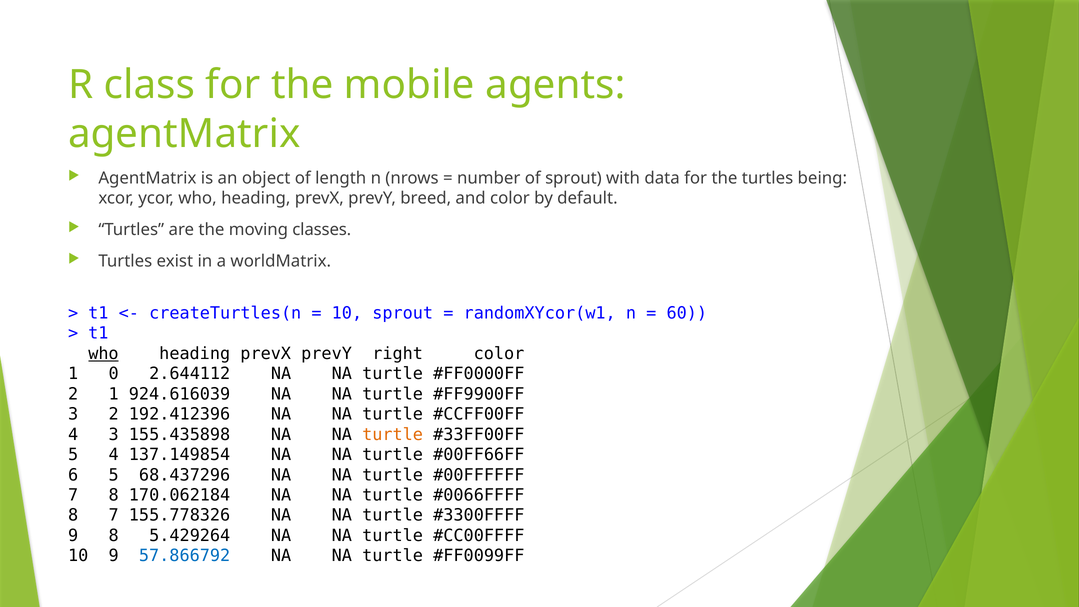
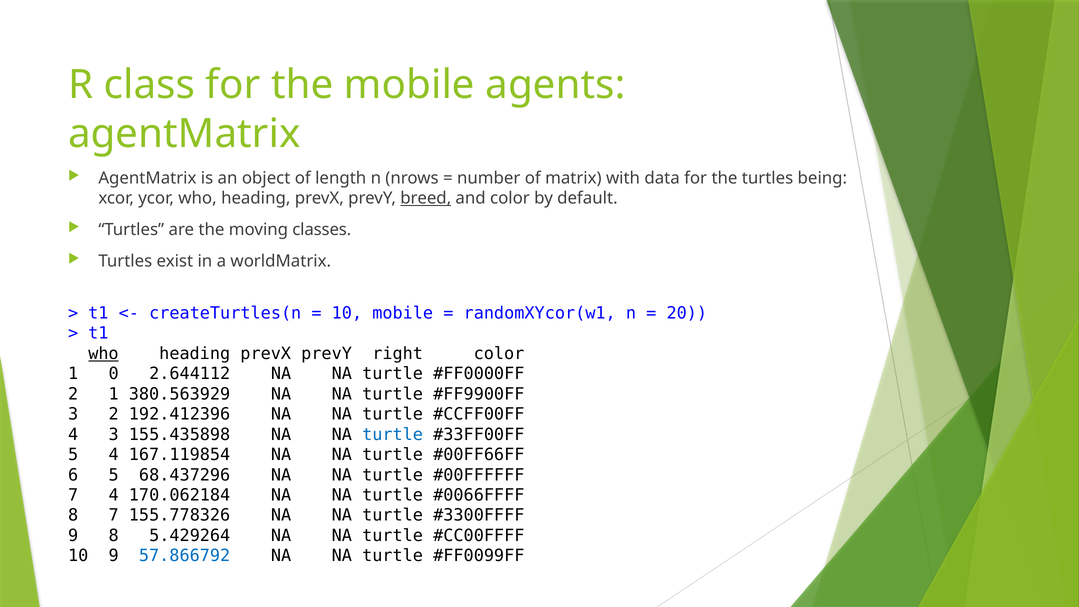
of sprout: sprout -> matrix (573, 178)
breed underline: none -> present (426, 198)
10 sprout: sprout -> mobile (403, 313)
60: 60 -> 20 (687, 313)
924.616039: 924.616039 -> 380.563929 (180, 394)
turtle colour: orange -> blue (393, 434)
137.149854: 137.149854 -> 167.119854 (180, 455)
7 8: 8 -> 4 (114, 495)
